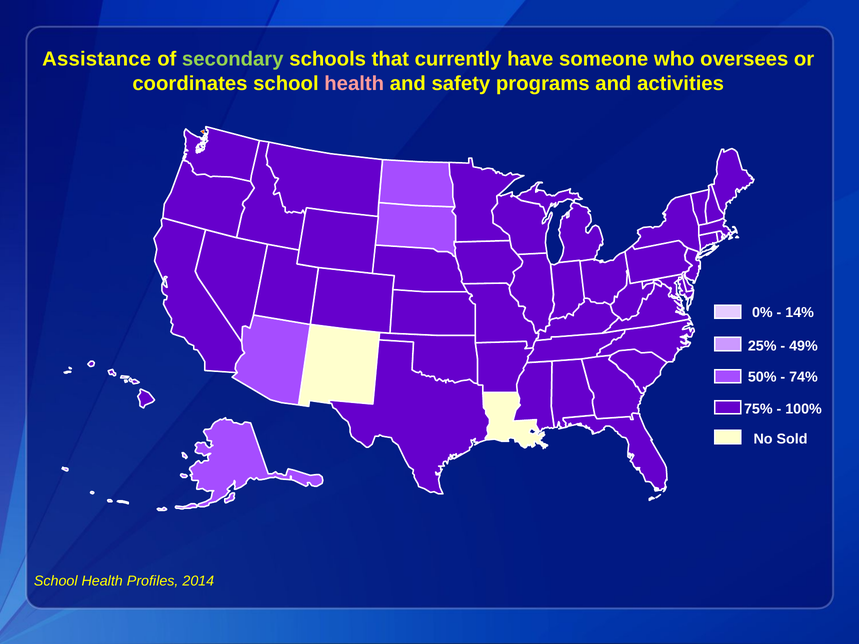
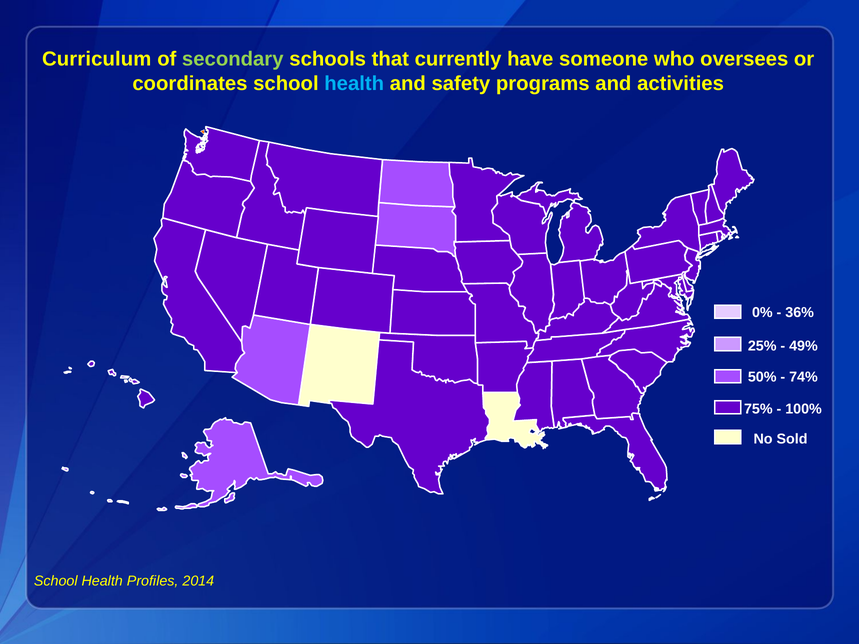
Assistance: Assistance -> Curriculum (97, 59)
health colour: pink -> light blue (354, 84)
14%: 14% -> 36% (800, 313)
